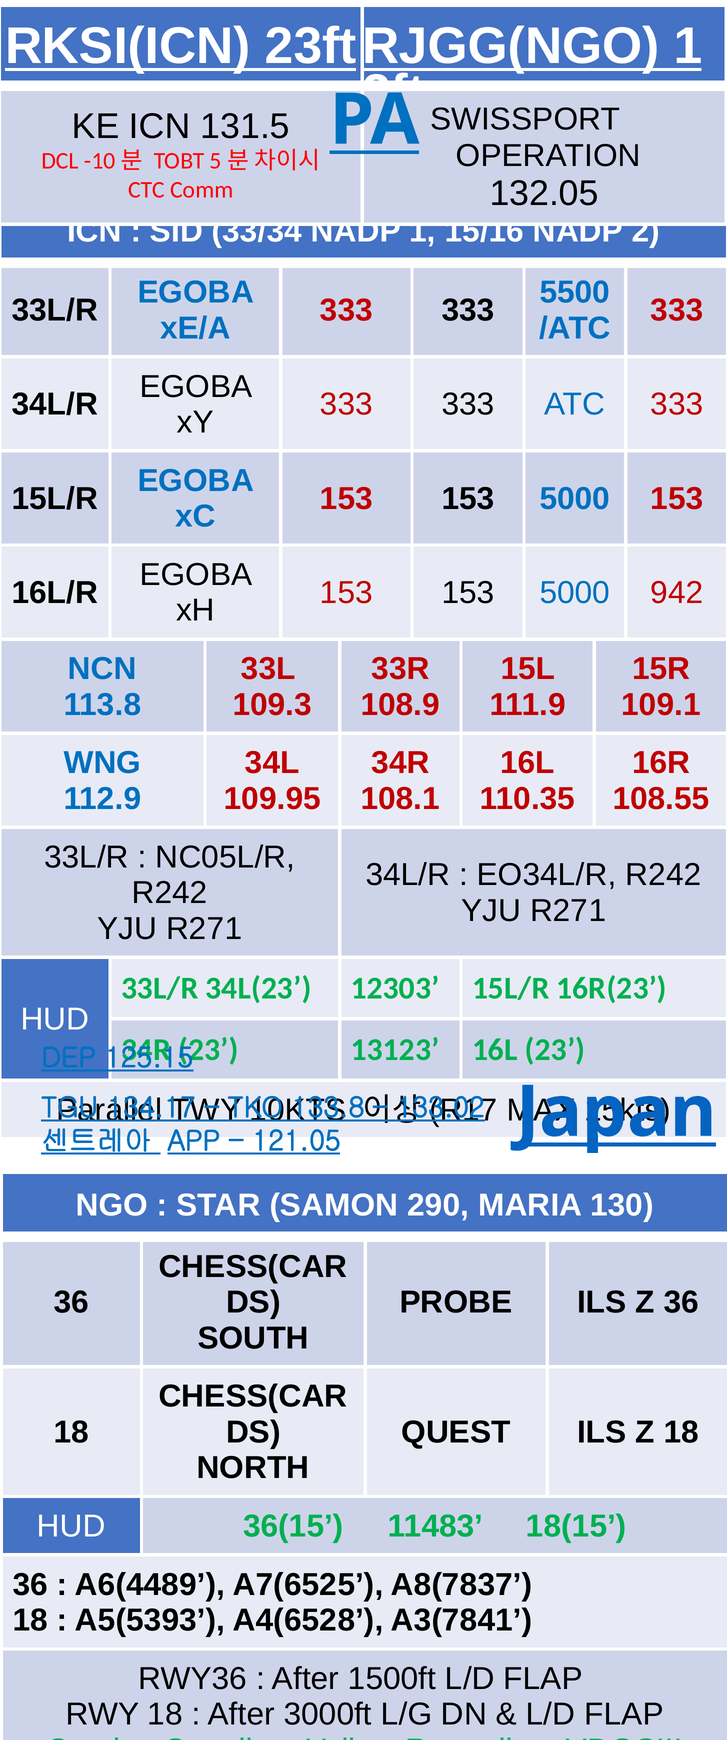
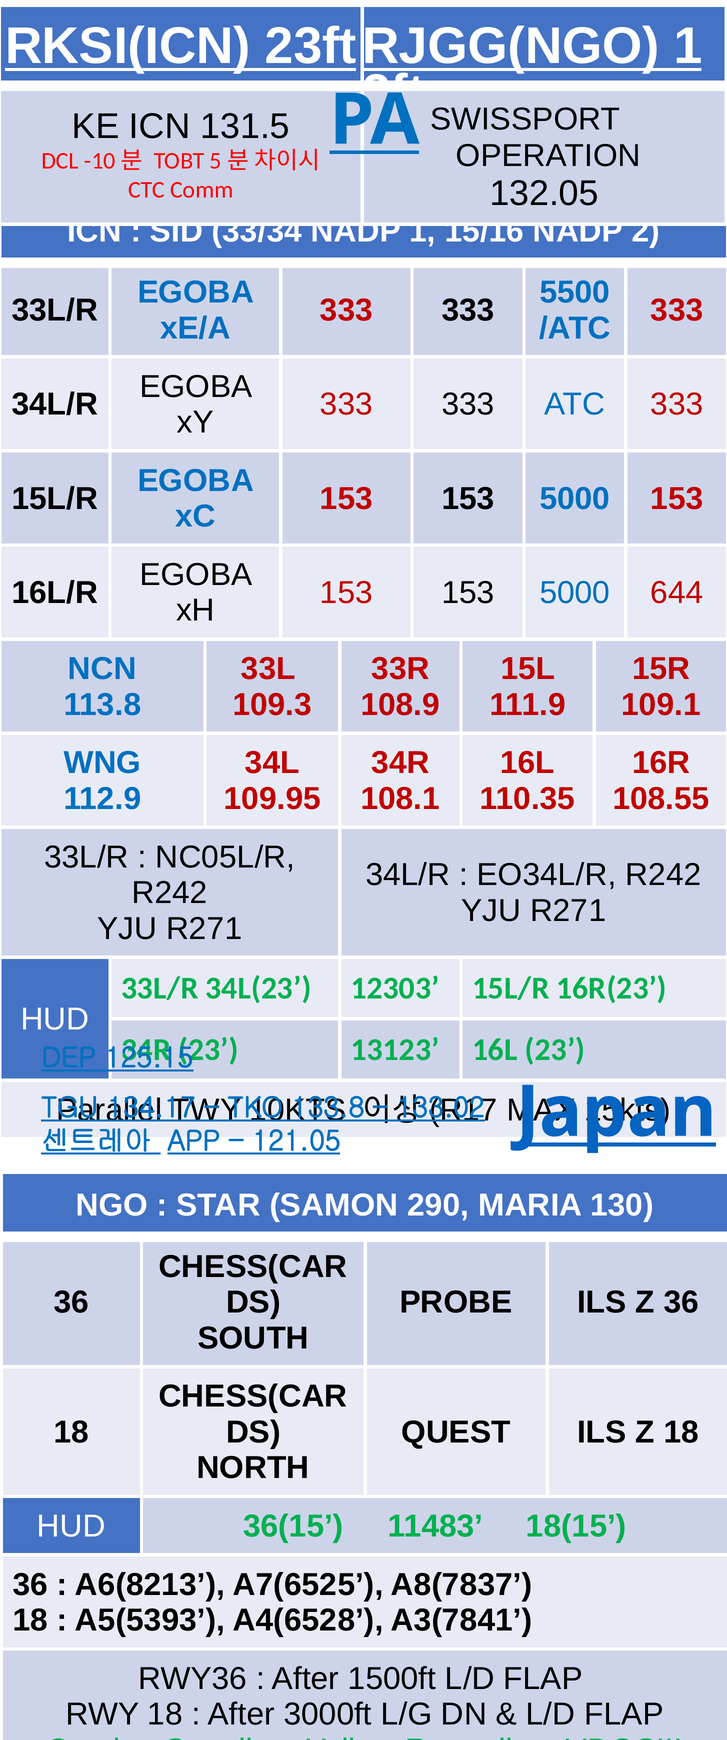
942: 942 -> 644 (677, 592)
A6(4489: A6(4489 -> A6(8213 (150, 1584)
